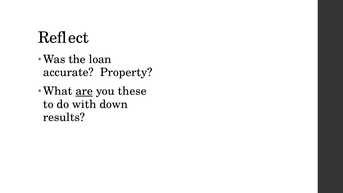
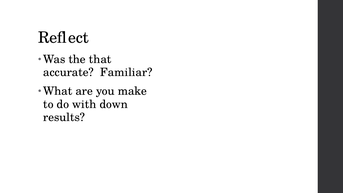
loan: loan -> that (100, 59)
Property: Property -> Familiar (126, 72)
are underline: present -> none (84, 91)
these: these -> make (132, 91)
